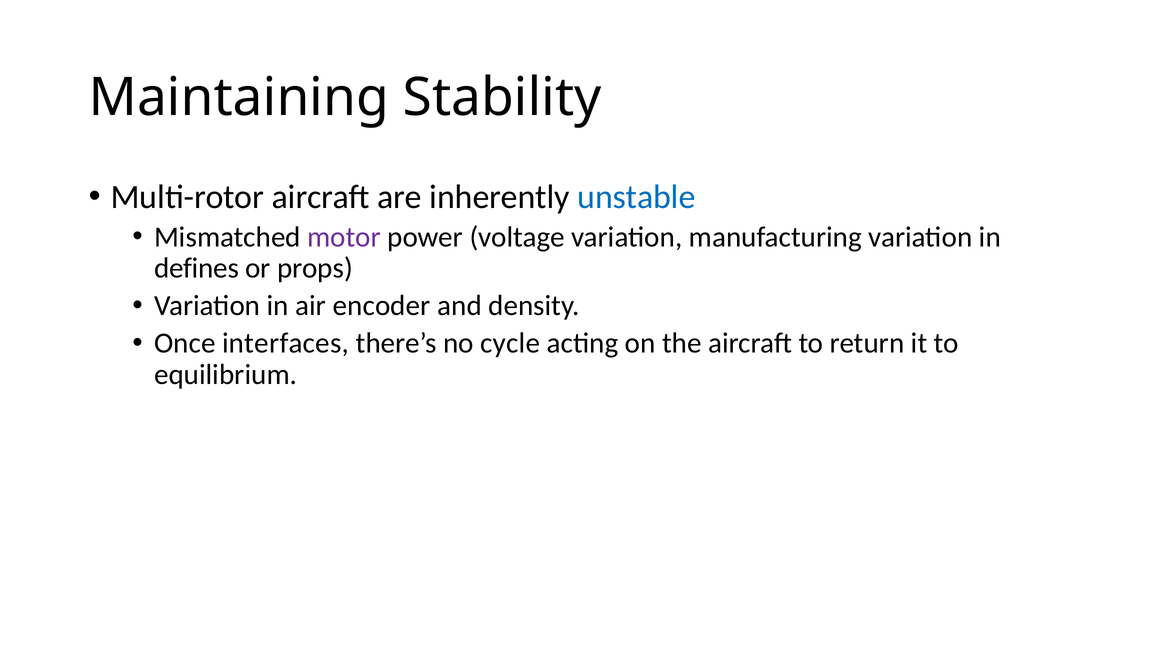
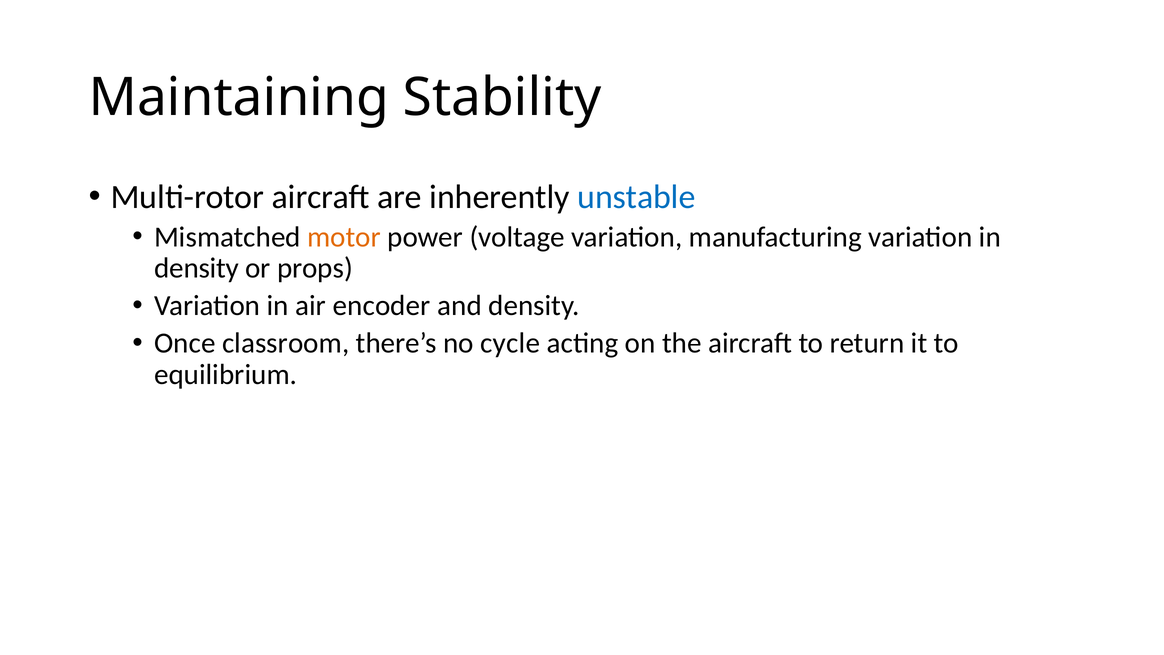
motor colour: purple -> orange (344, 237)
defines: defines -> density (197, 268)
interfaces: interfaces -> classroom (286, 343)
